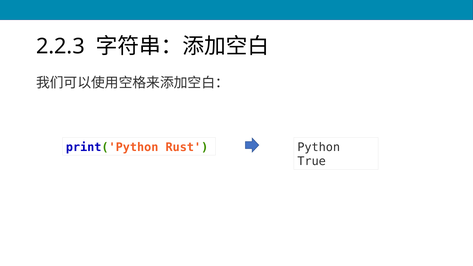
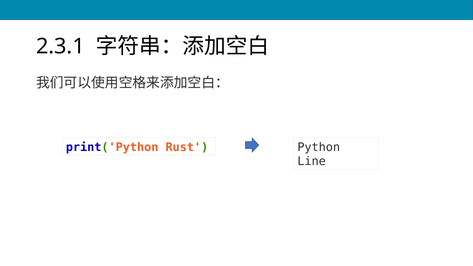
2.2.3: 2.2.3 -> 2.3.1 (60, 46)
True: True -> Line (312, 161)
